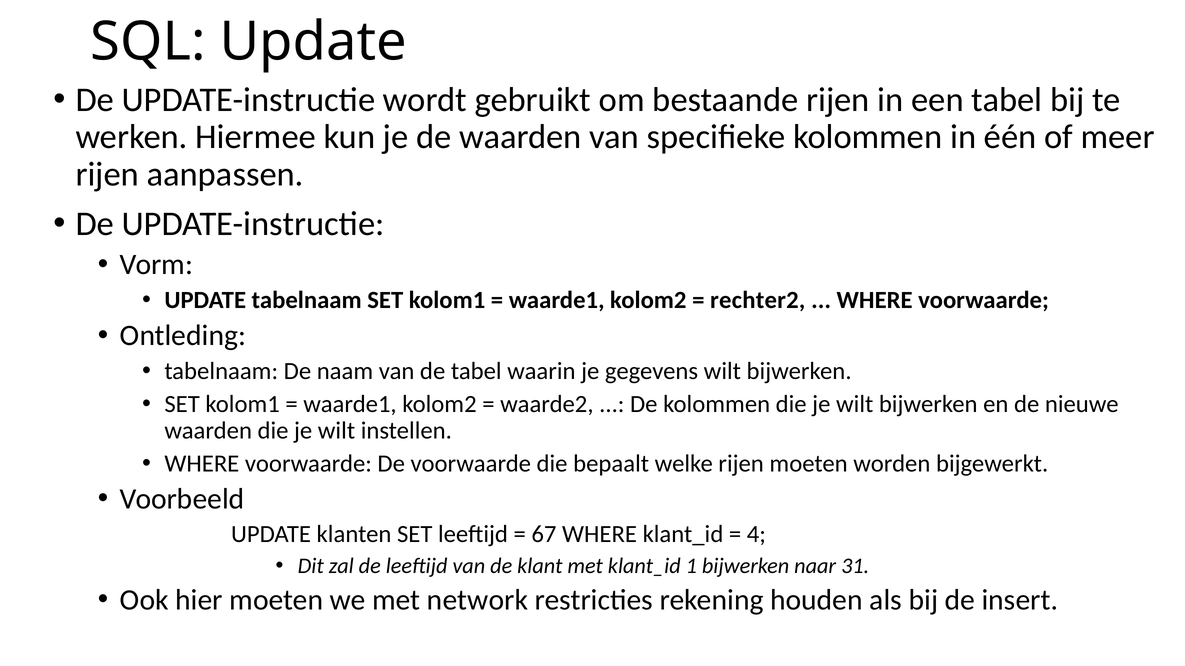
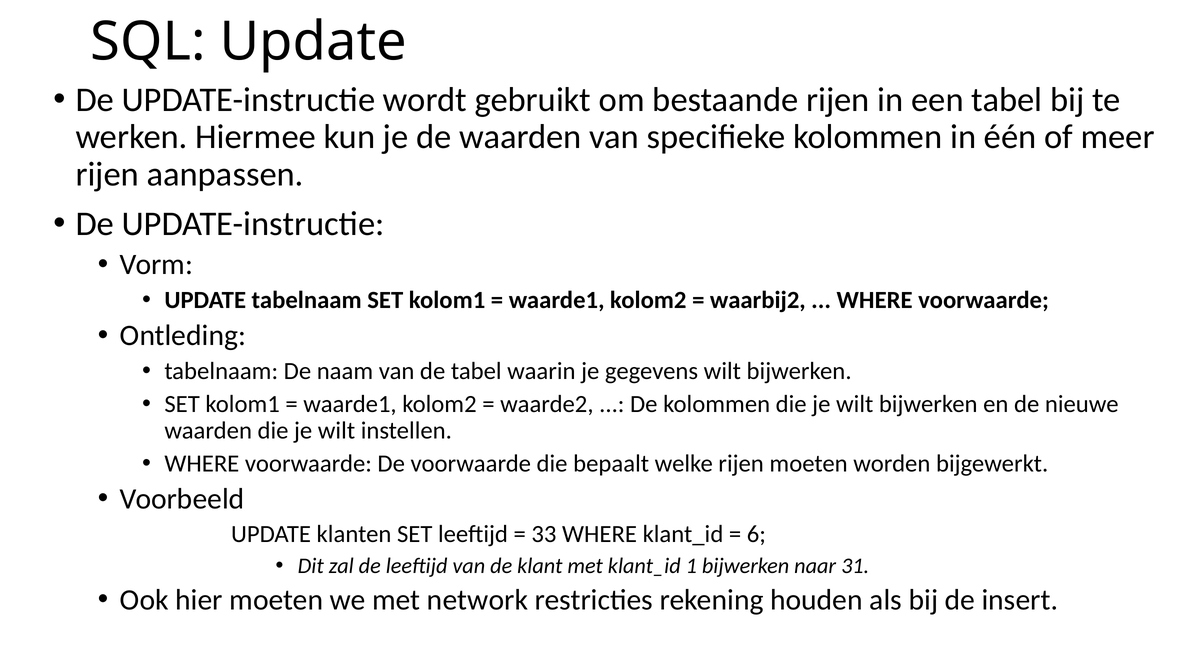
rechter2: rechter2 -> waarbij2 (758, 300)
67: 67 -> 33 (544, 535)
4: 4 -> 6 (756, 535)
